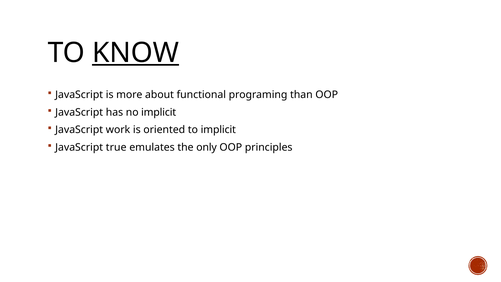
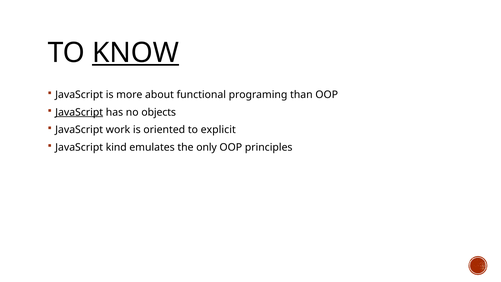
JavaScript underline: none -> present (79, 112)
no implicit: implicit -> objects (159, 112)
to implicit: implicit -> explicit (218, 130)
true: true -> kind (116, 147)
